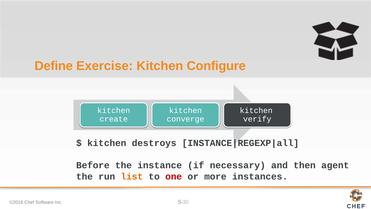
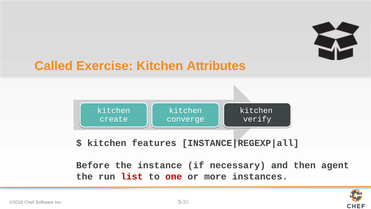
Define: Define -> Called (54, 66)
Configure: Configure -> Attributes (216, 66)
destroys: destroys -> features (154, 143)
list colour: orange -> red (132, 176)
